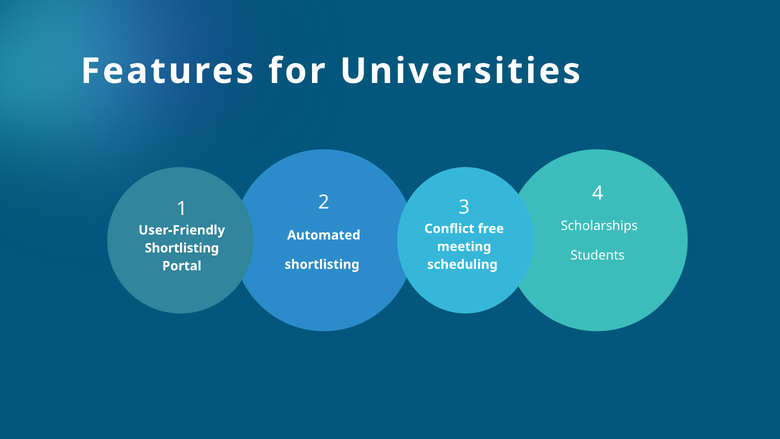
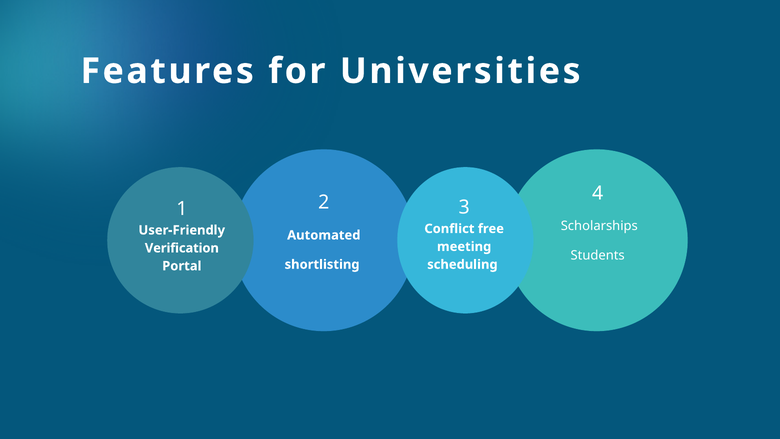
Shortlisting: Shortlisting -> Verification (182, 248)
